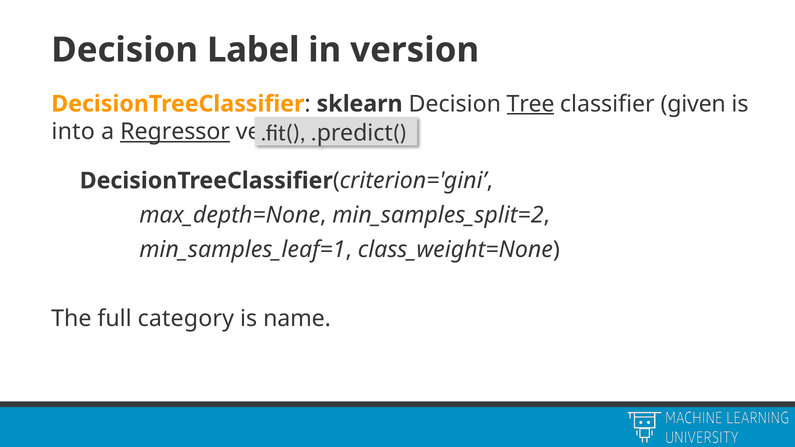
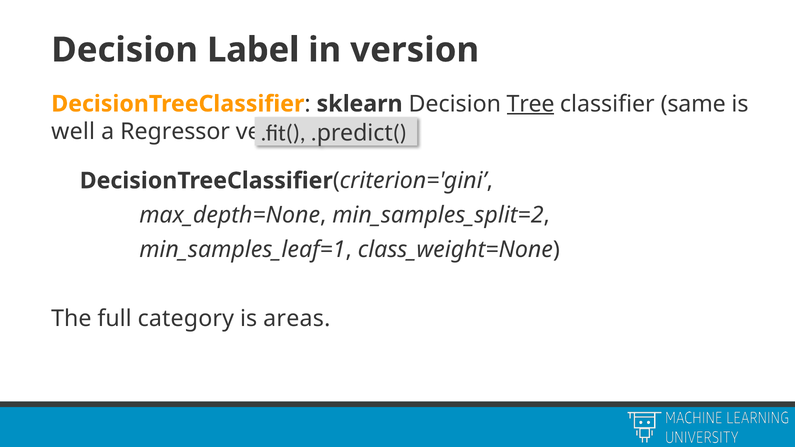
given: given -> same (693, 104)
into: into -> well (73, 132)
Regressor underline: present -> none (175, 132)
name: name -> areas (297, 319)
